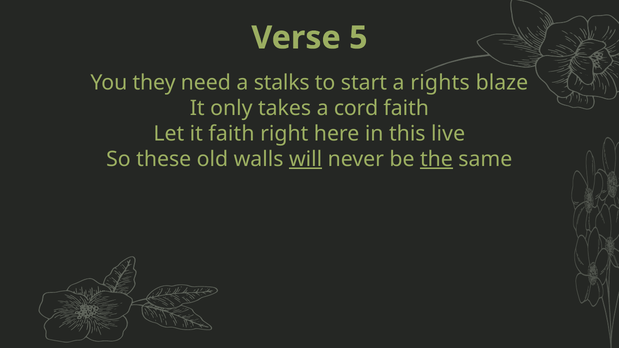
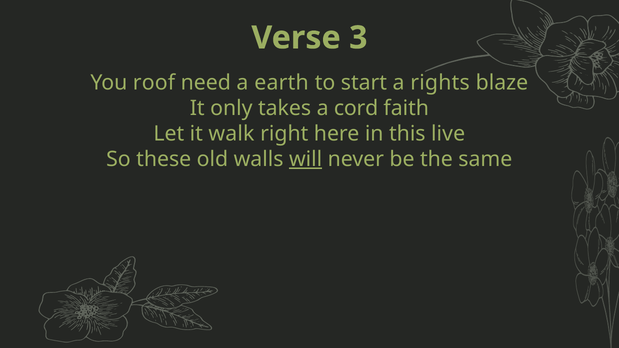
5: 5 -> 3 (358, 38)
they: they -> roof (154, 83)
stalks: stalks -> earth (282, 83)
it faith: faith -> walk (231, 134)
the underline: present -> none (436, 159)
